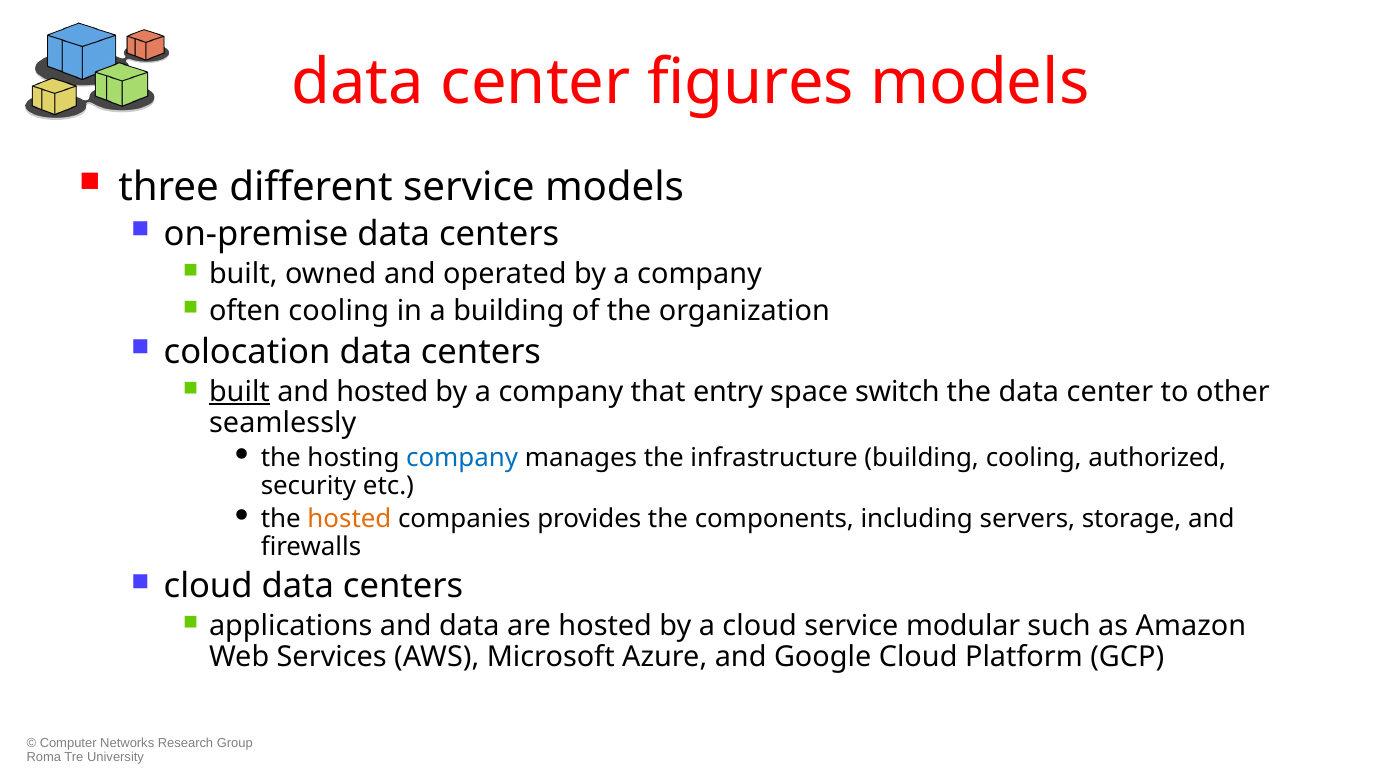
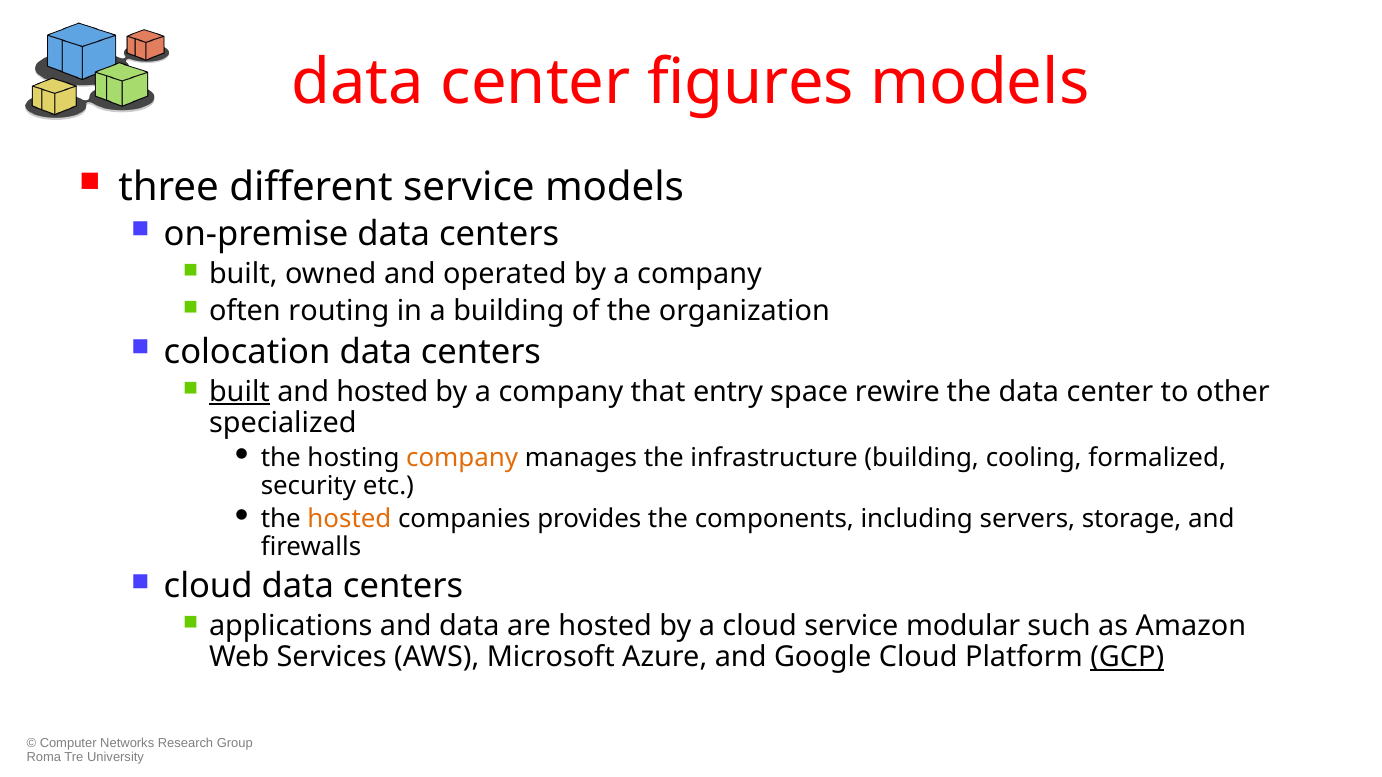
often cooling: cooling -> routing (339, 311)
switch: switch -> rewire (897, 392)
seamlessly: seamlessly -> specialized (283, 423)
company colour: blue -> orange (462, 458)
authorized: authorized -> formalized (1157, 458)
GCP underline: none -> present (1127, 658)
